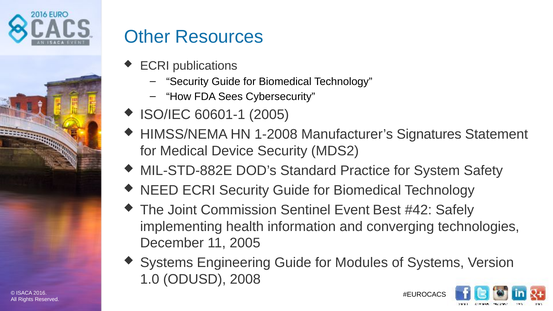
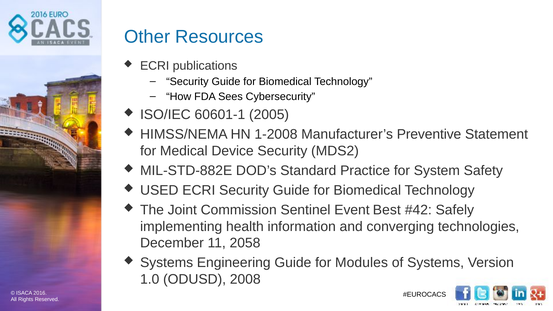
Signatures: Signatures -> Preventive (429, 134)
NEED: NEED -> USED (159, 190)
11 2005: 2005 -> 2058 (245, 243)
